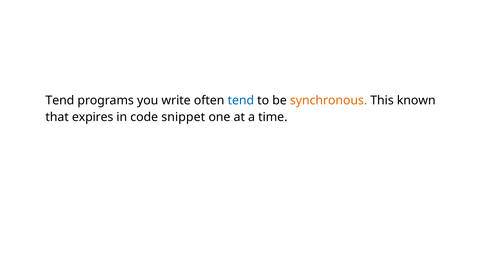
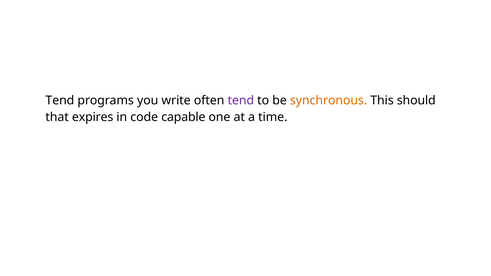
tend colour: blue -> purple (241, 100)
known: known -> should (416, 100)
snippet: snippet -> capable (183, 117)
